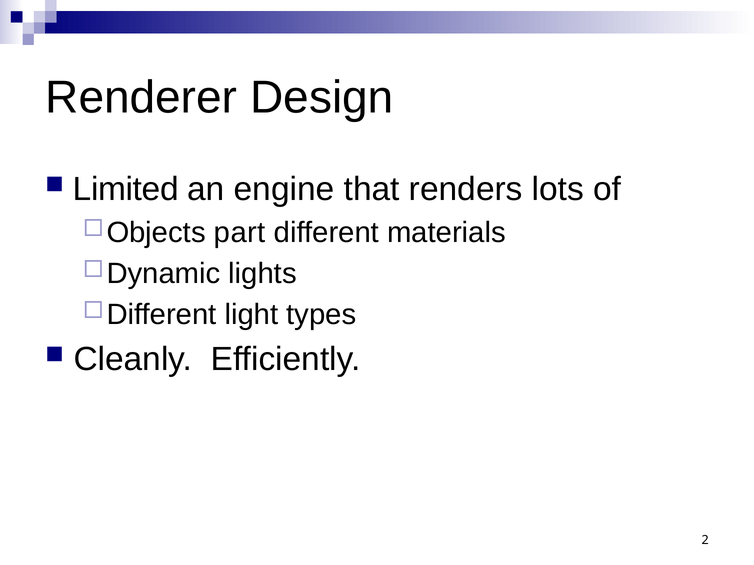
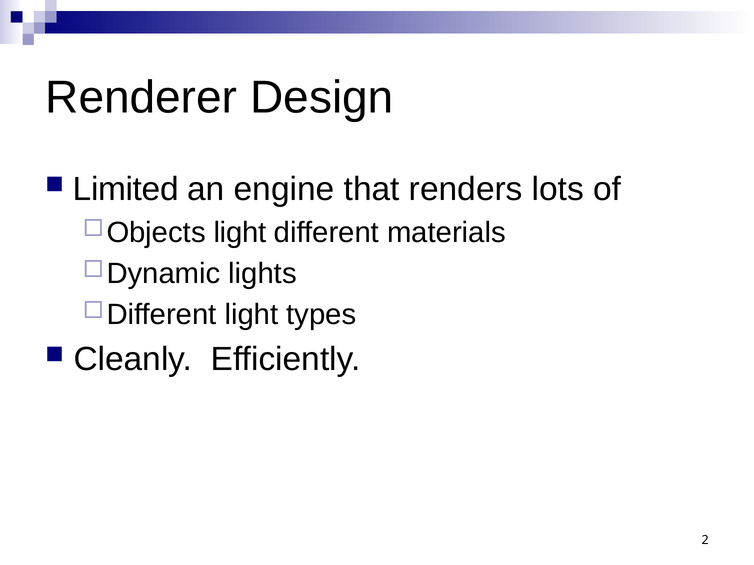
part: part -> light (240, 233)
